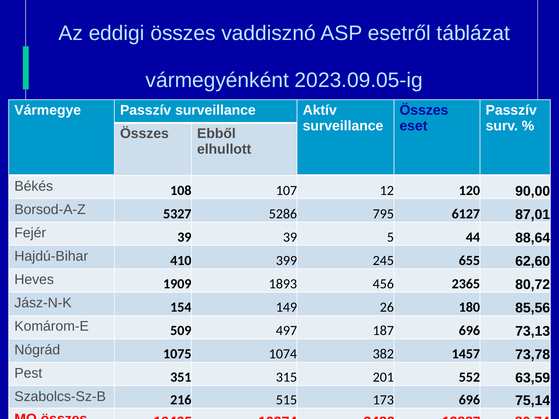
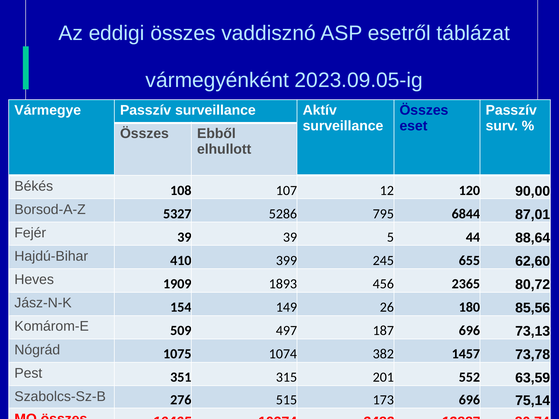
6127: 6127 -> 6844 (466, 214)
216: 216 -> 276 (181, 400)
